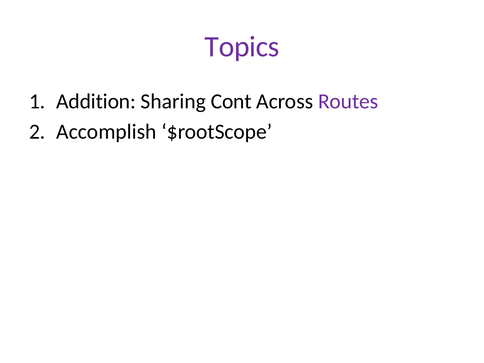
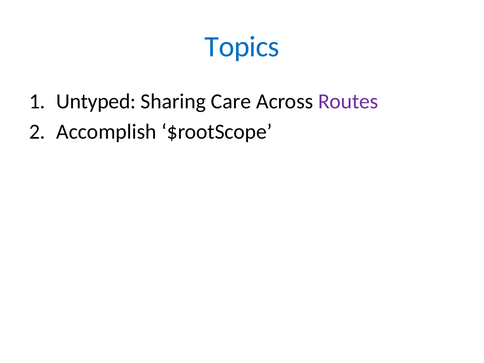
Topics colour: purple -> blue (242, 47)
Addition: Addition -> Untyped (96, 102)
Cont: Cont -> Care (231, 102)
